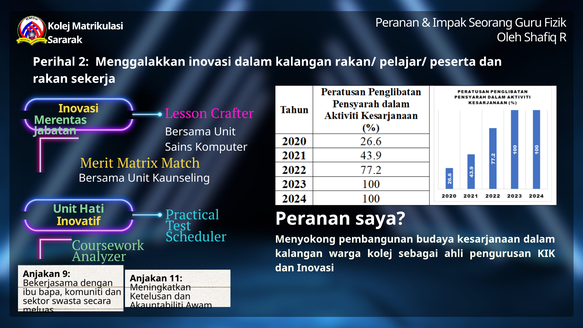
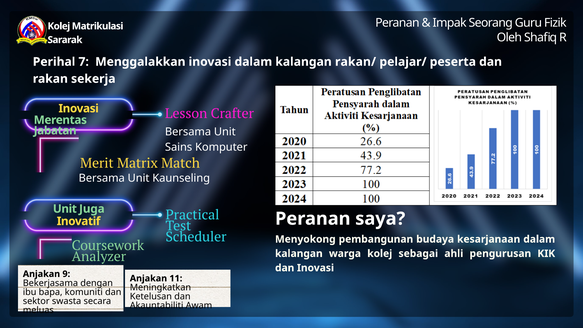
2: 2 -> 7 (84, 62)
Hati: Hati -> Juga (92, 209)
